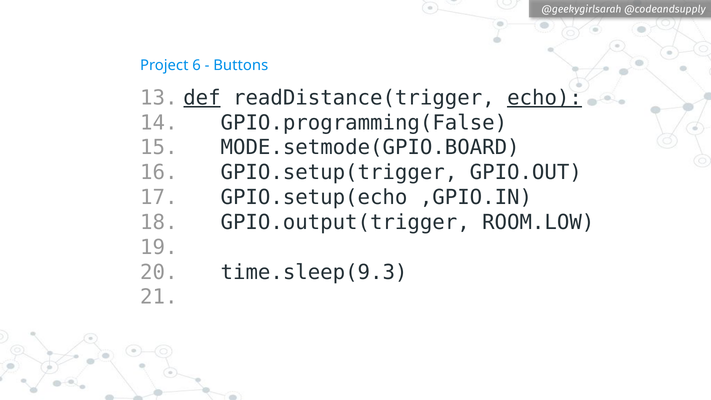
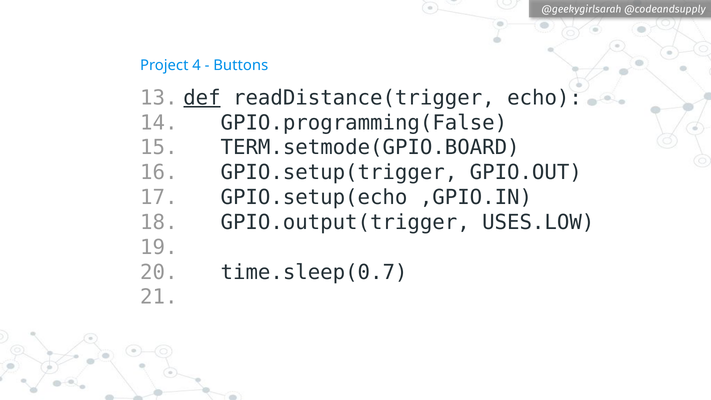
6: 6 -> 4 (197, 65)
echo underline: present -> none (545, 98)
MODE.setmode(GPIO.BOARD: MODE.setmode(GPIO.BOARD -> TERM.setmode(GPIO.BOARD (370, 148)
ROOM.LOW: ROOM.LOW -> USES.LOW (538, 222)
time.sleep(9.3: time.sleep(9.3 -> time.sleep(0.7 (314, 272)
